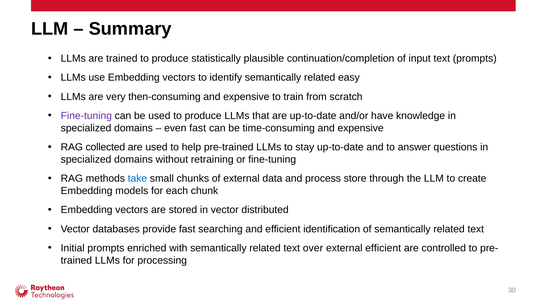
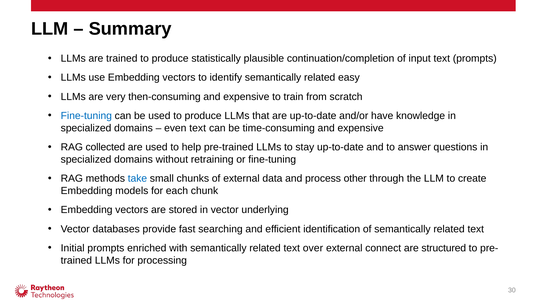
Fine-tuning colour: purple -> blue (86, 116)
even fast: fast -> text (198, 128)
store: store -> other (355, 179)
distributed: distributed -> underlying (265, 210)
external efficient: efficient -> connect (383, 248)
controlled: controlled -> structured (444, 248)
